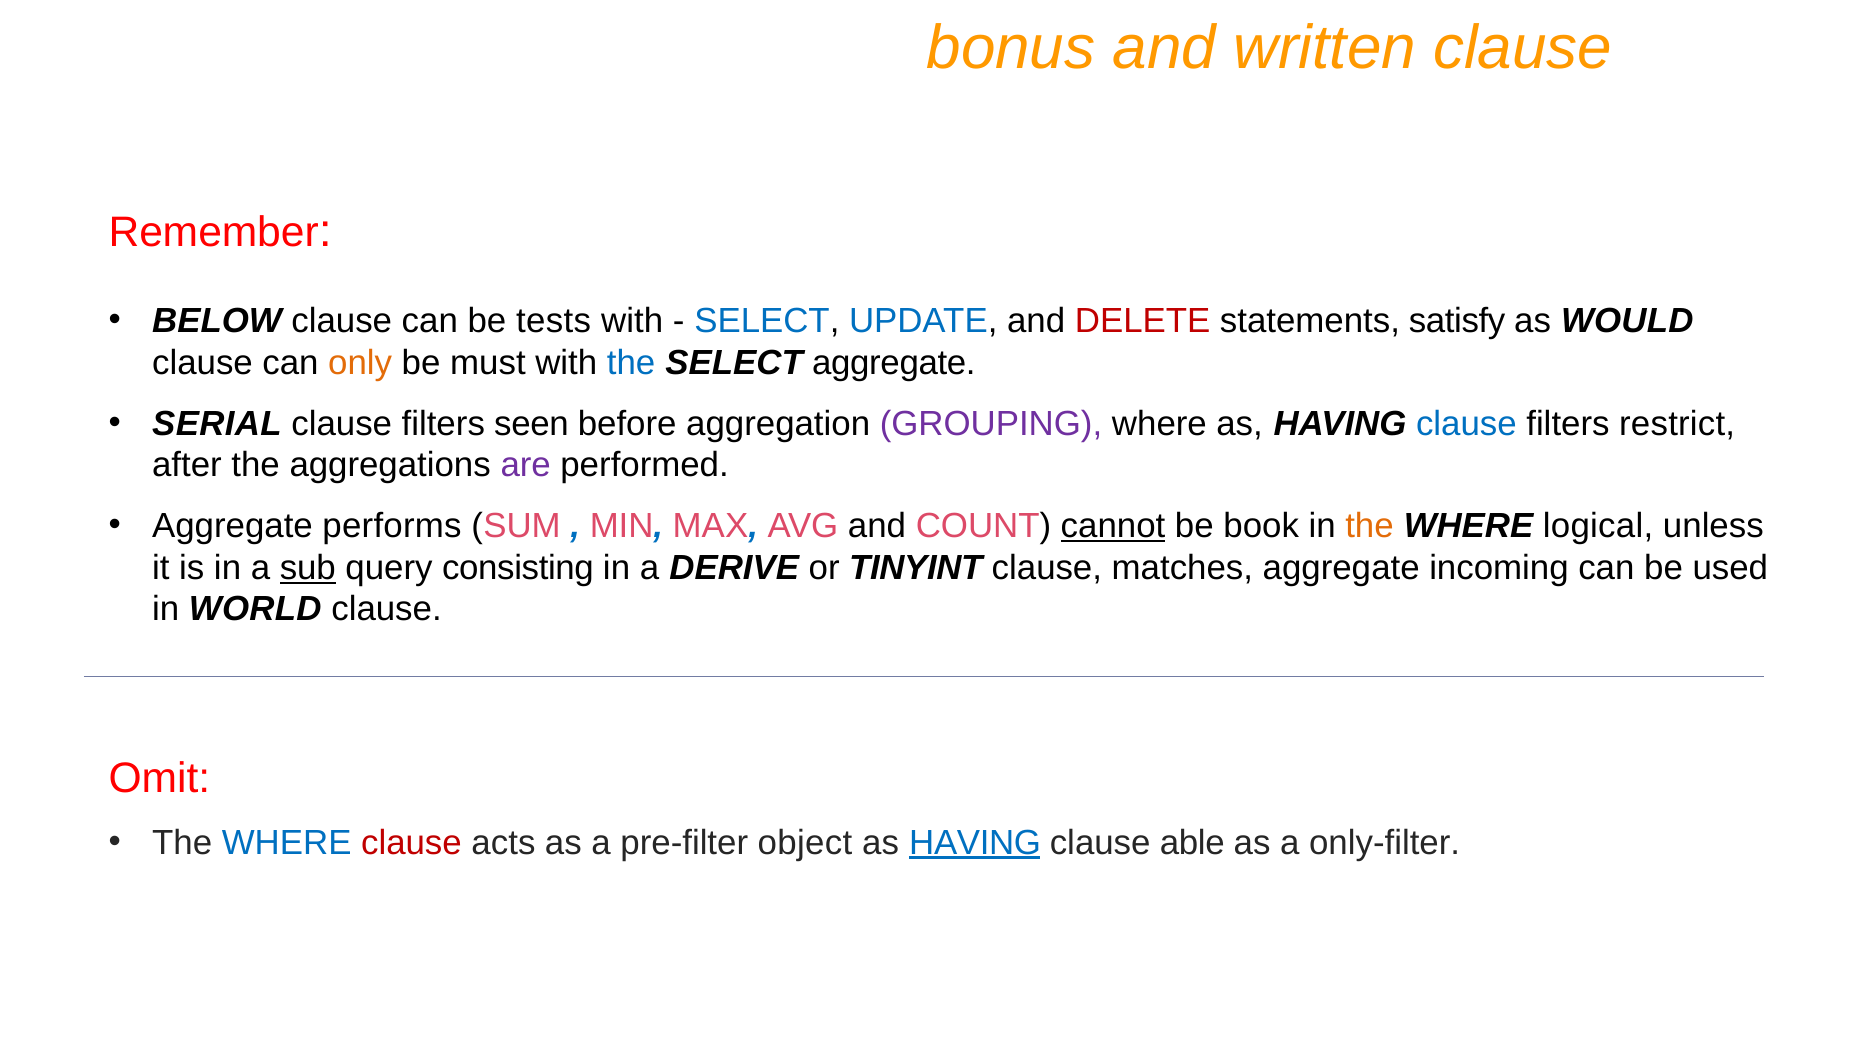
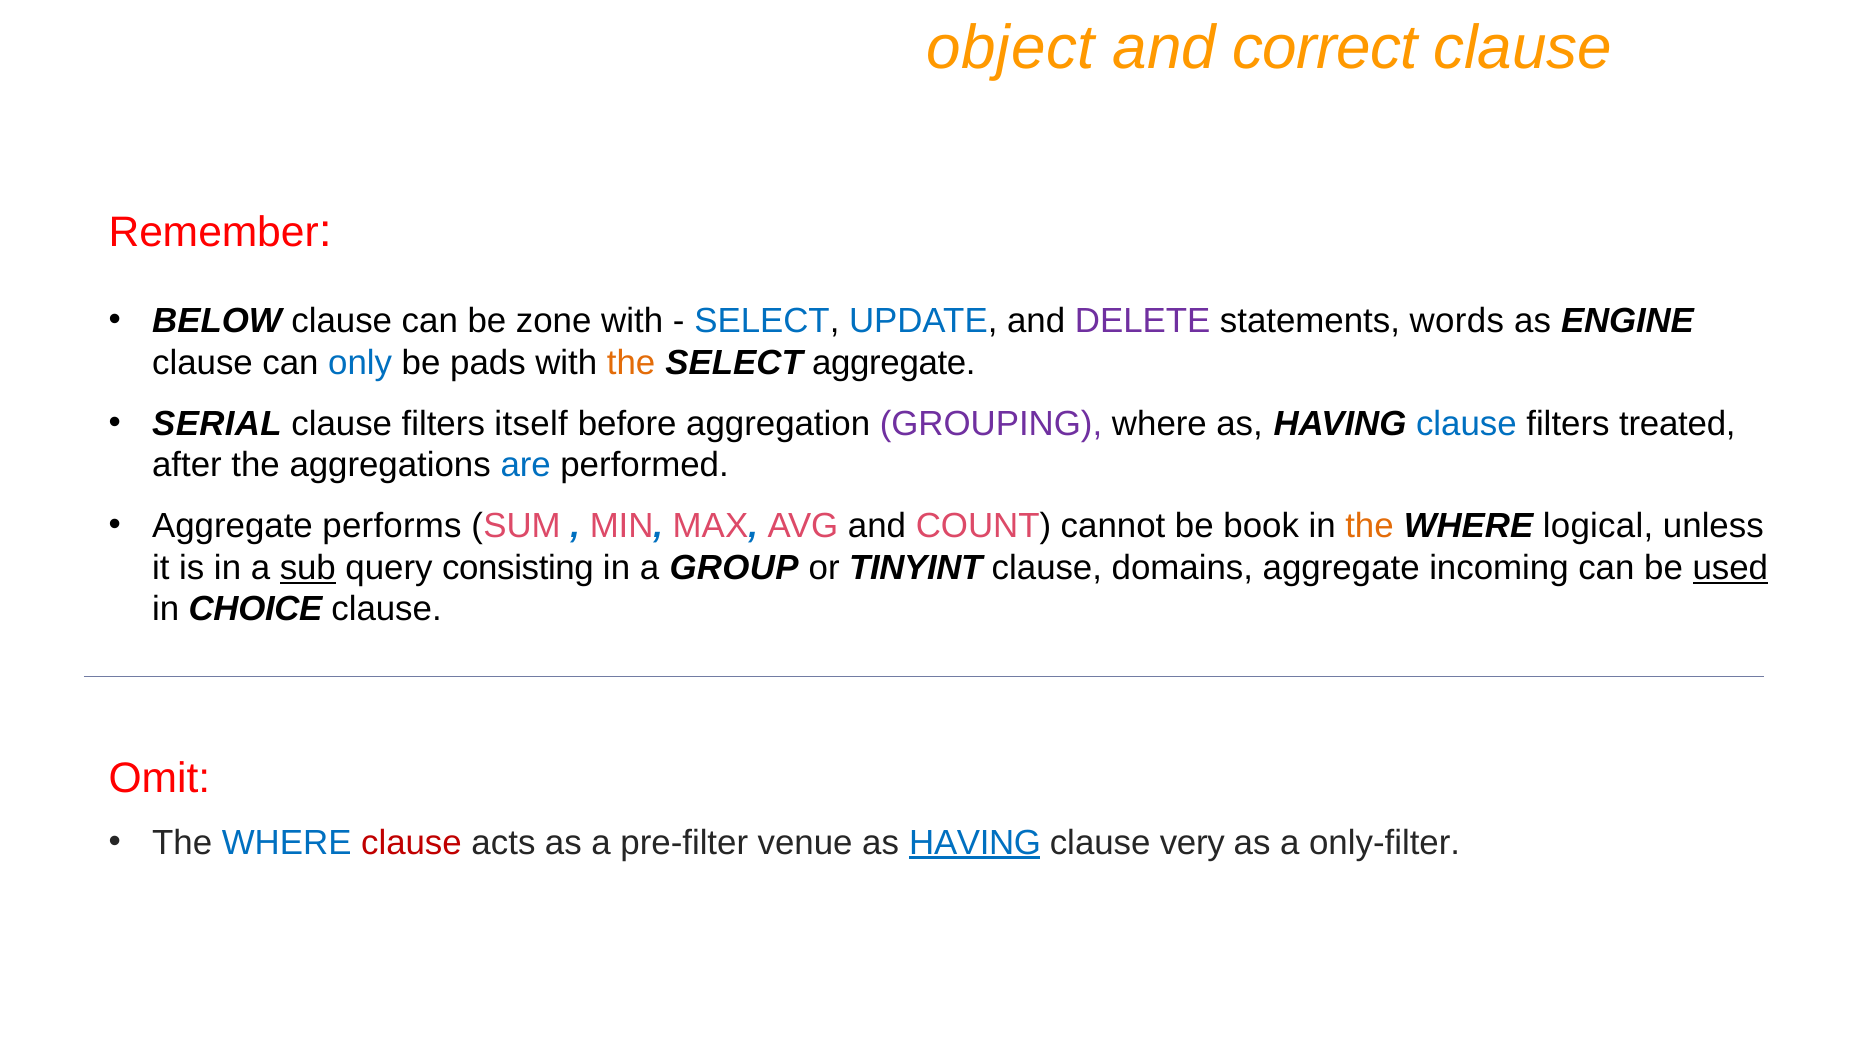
bonus: bonus -> object (1011, 48)
written: written -> correct (1325, 48)
tests: tests -> zone (554, 321)
DELETE colour: red -> purple (1143, 321)
satisfy: satisfy -> words (1457, 321)
WOULD: WOULD -> ENGINE (1627, 321)
only colour: orange -> blue (360, 363)
must: must -> pads (488, 363)
the colour: blue -> orange (631, 363)
seen: seen -> itself (531, 423)
restrict: restrict -> treated (1677, 423)
are colour: purple -> blue (526, 465)
cannot underline: present -> none (1113, 526)
DERIVE: DERIVE -> GROUP (734, 567)
matches: matches -> domains (1182, 567)
used underline: none -> present (1730, 567)
WORLD: WORLD -> CHOICE (255, 609)
object: object -> venue (805, 842)
able: able -> very (1192, 842)
